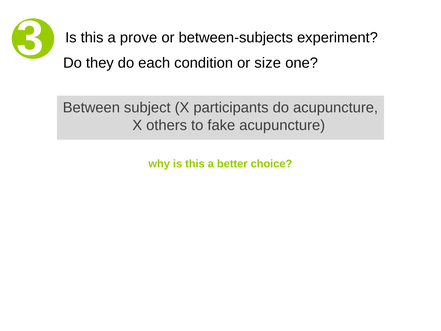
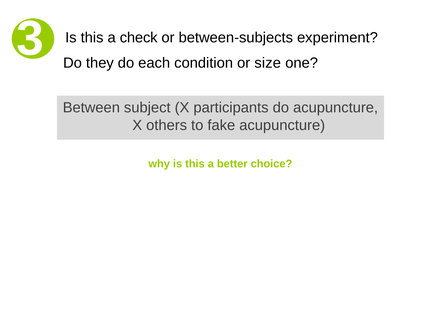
prove: prove -> check (139, 38)
